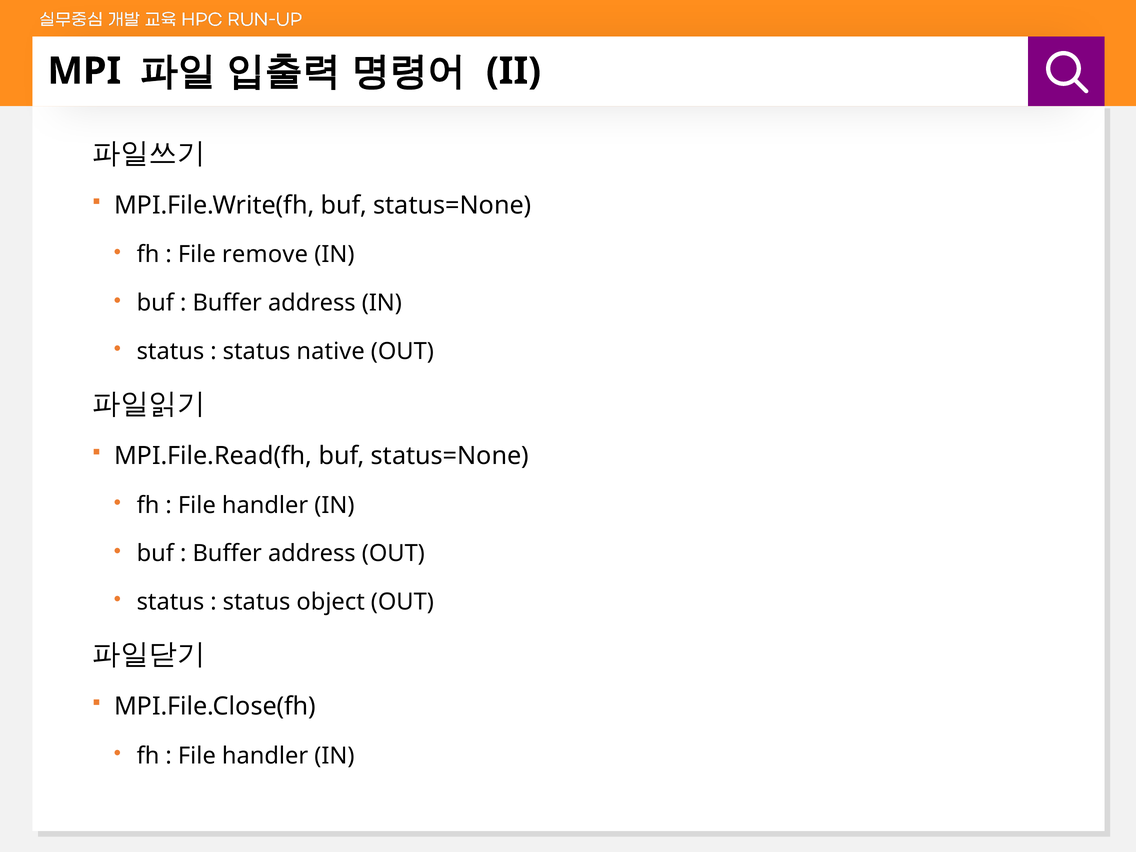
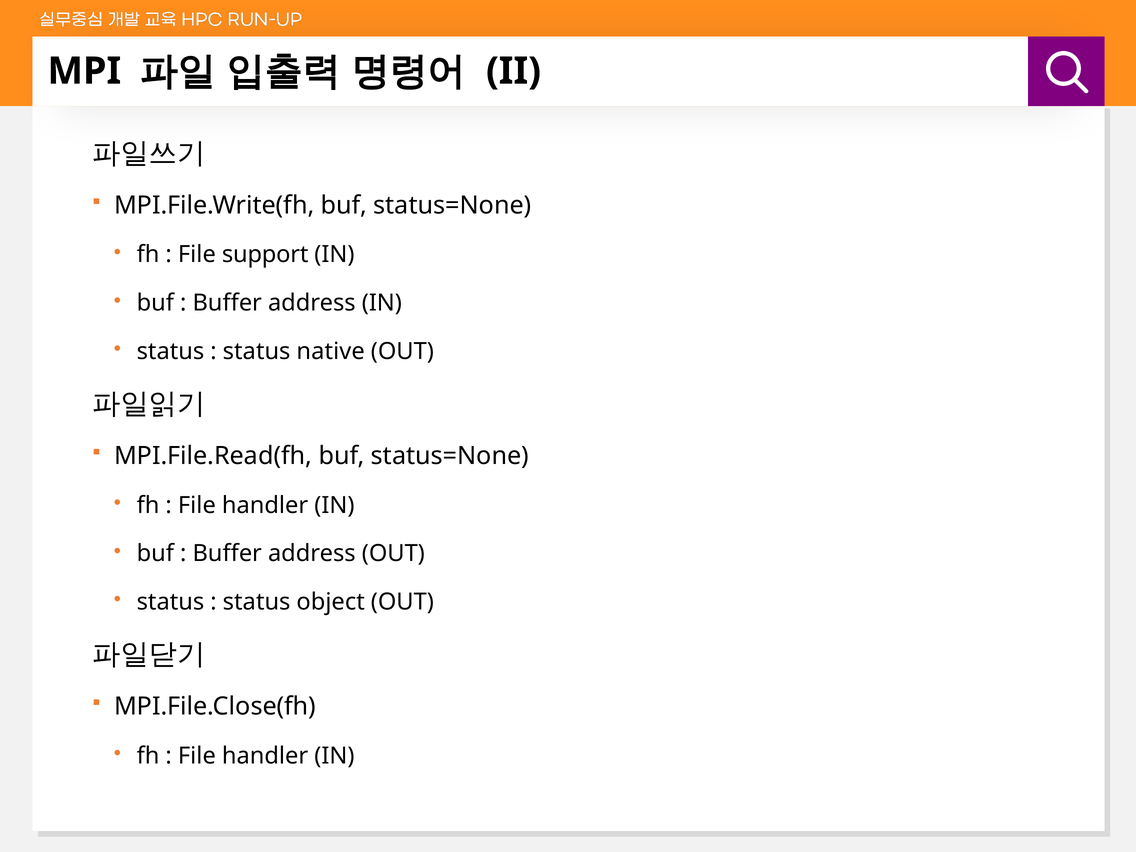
remove: remove -> support (265, 255)
